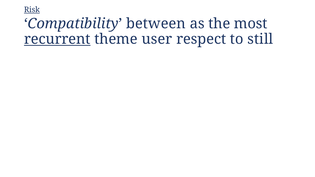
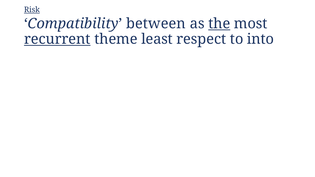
the underline: none -> present (219, 24)
user: user -> least (157, 39)
still: still -> into (260, 39)
